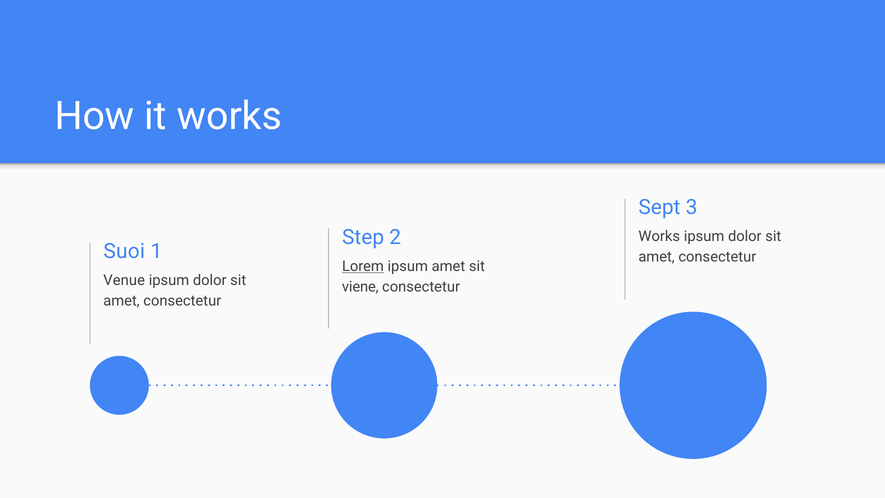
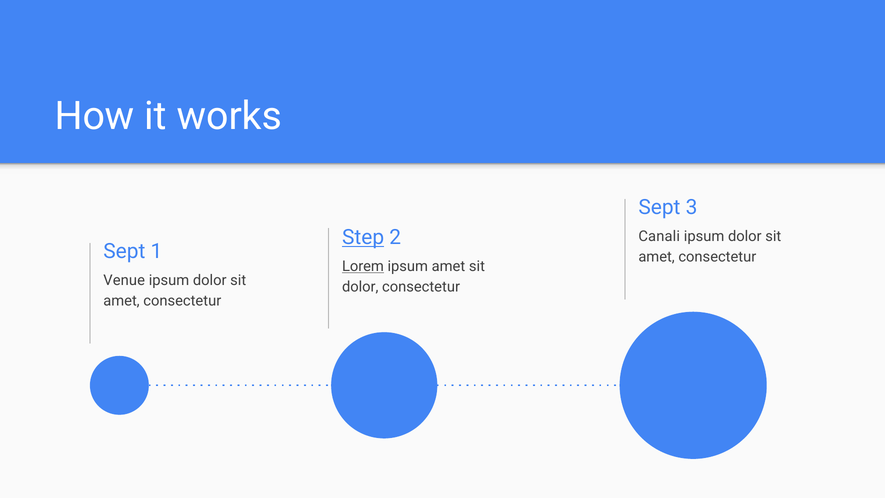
Step underline: none -> present (363, 237)
Works: Works -> Canali (659, 236)
Suoi: Suoi -> Sept (124, 251)
viene: viene -> dolor (360, 287)
